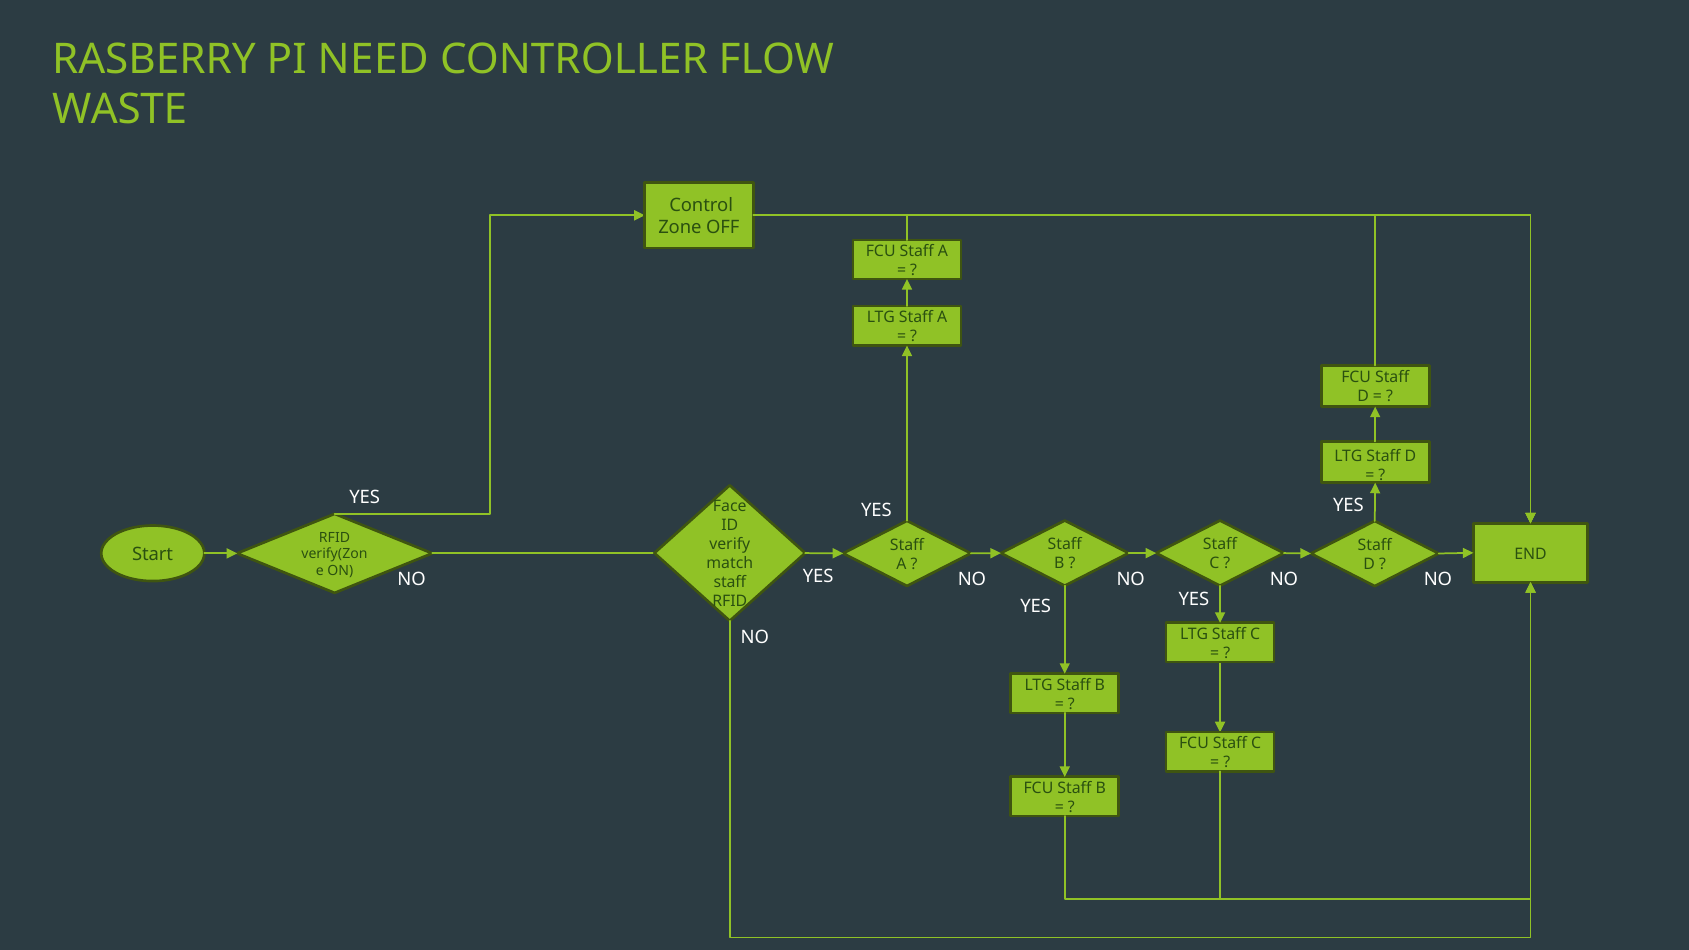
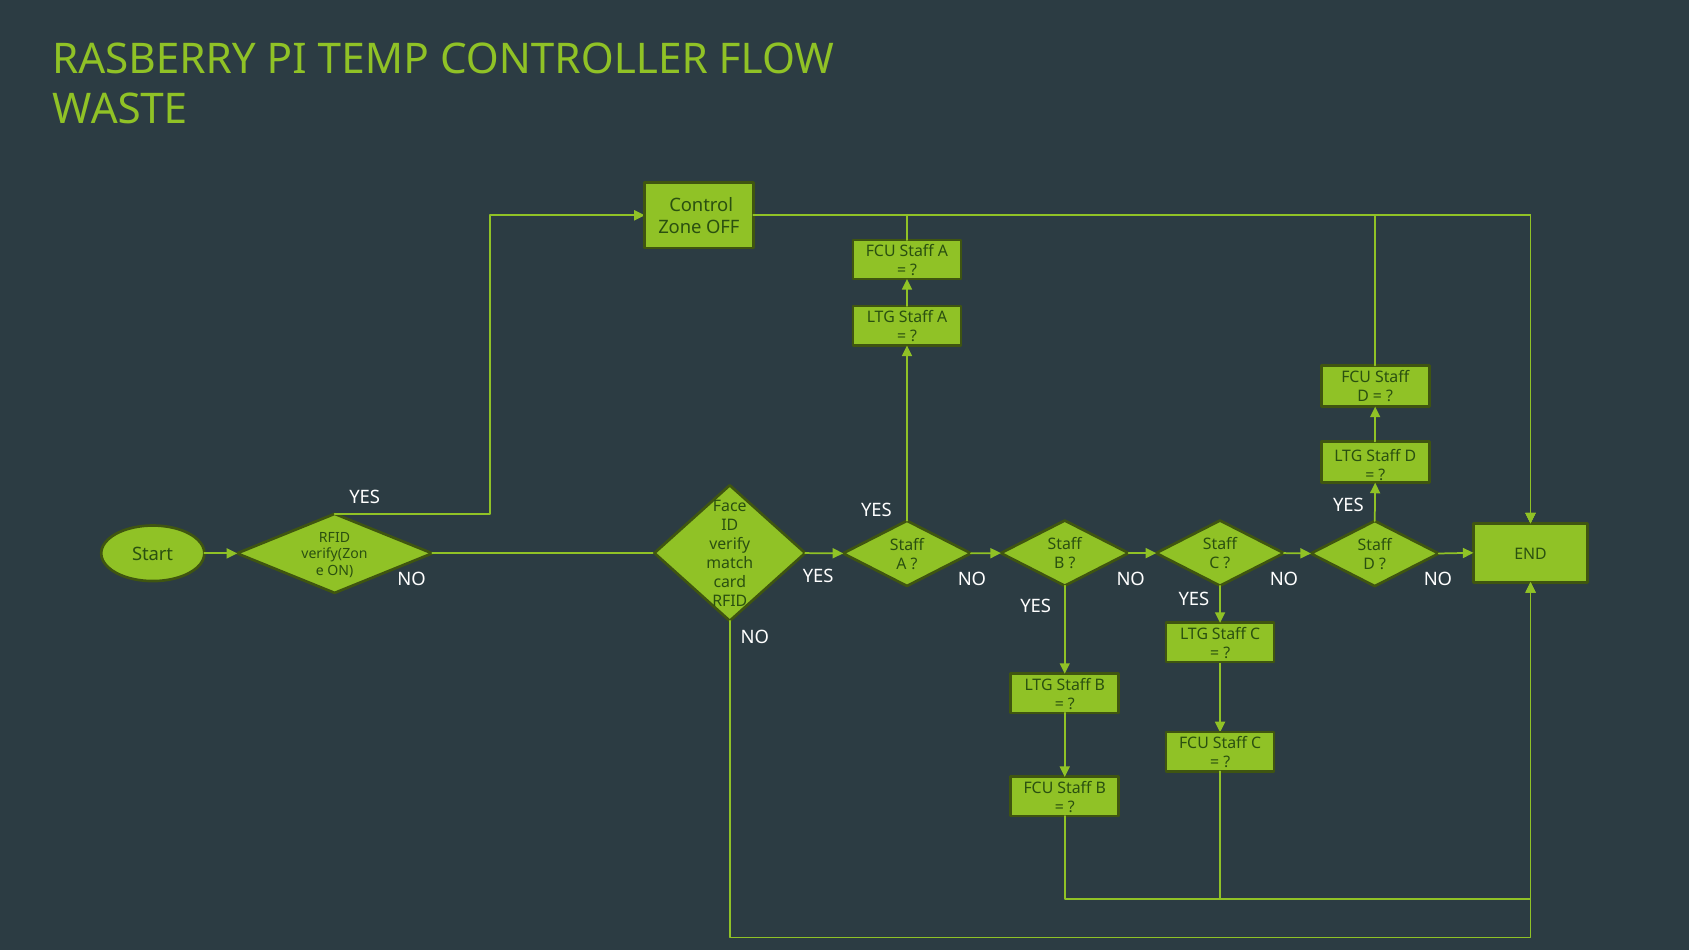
NEED: NEED -> TEMP (373, 59)
staff: staff -> card (730, 583)
